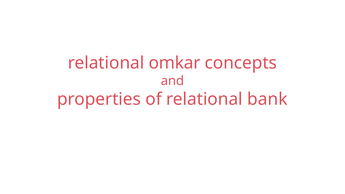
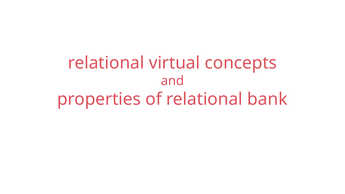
omkar: omkar -> virtual (174, 63)
